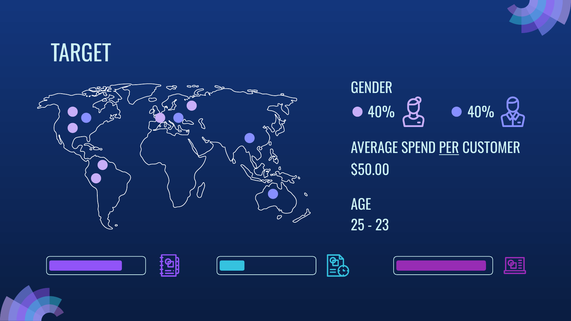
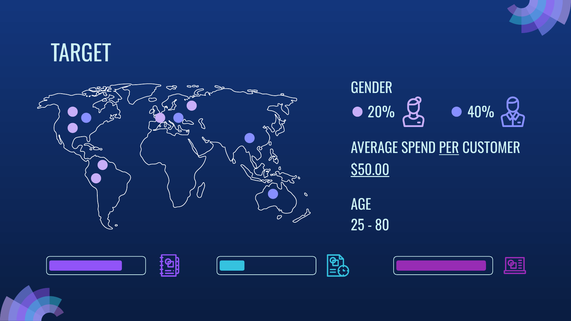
40%: 40% -> 20% (381, 113)
$50.00 underline: none -> present (370, 171)
23: 23 -> 80 (382, 226)
